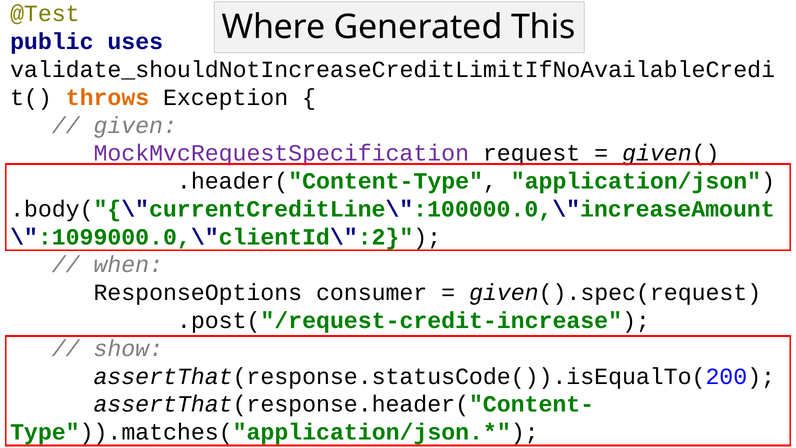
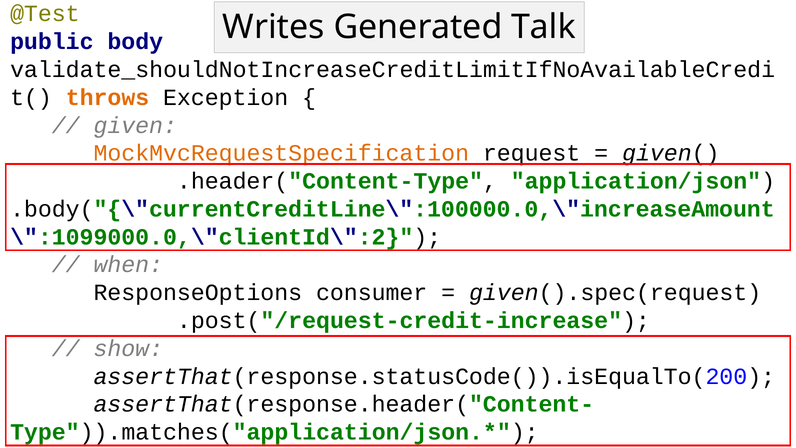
Where: Where -> Writes (274, 27)
This: This -> Talk (543, 27)
uses: uses -> body (135, 42)
MockMvcRequestSpecification colour: purple -> orange (281, 153)
